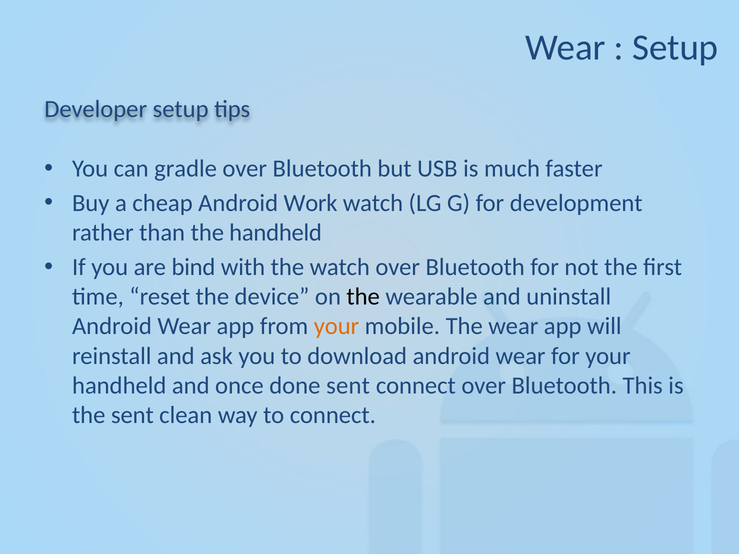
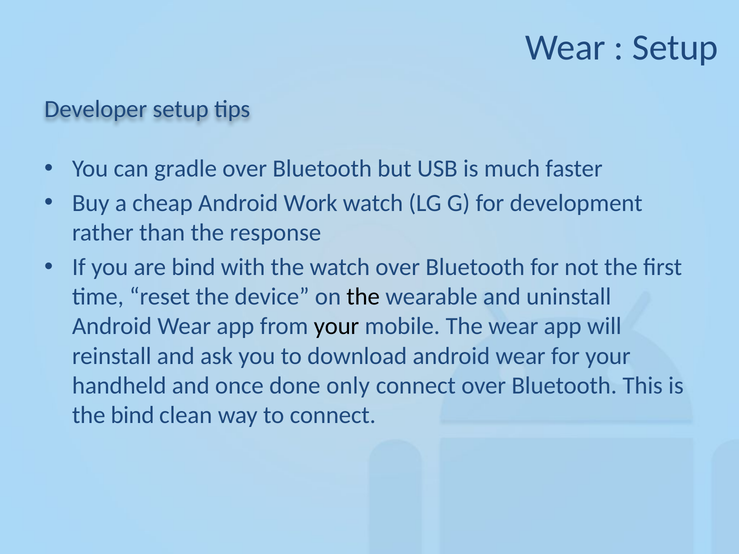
the handheld: handheld -> response (275, 233)
your colour: orange -> black (337, 326)
done sent: sent -> only (348, 386)
the sent: sent -> bind (132, 415)
